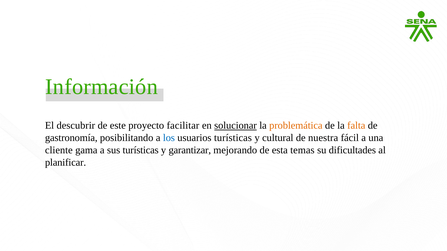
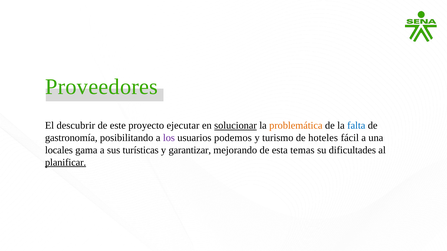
Información: Información -> Proveedores (102, 87)
facilitar: facilitar -> ejecutar (183, 126)
falta colour: orange -> blue (356, 126)
los colour: blue -> purple (169, 138)
usuarios turísticas: turísticas -> podemos (233, 138)
cultural: cultural -> turismo (278, 138)
nuestra: nuestra -> hoteles (323, 138)
cliente: cliente -> locales (59, 150)
planificar underline: none -> present (66, 163)
